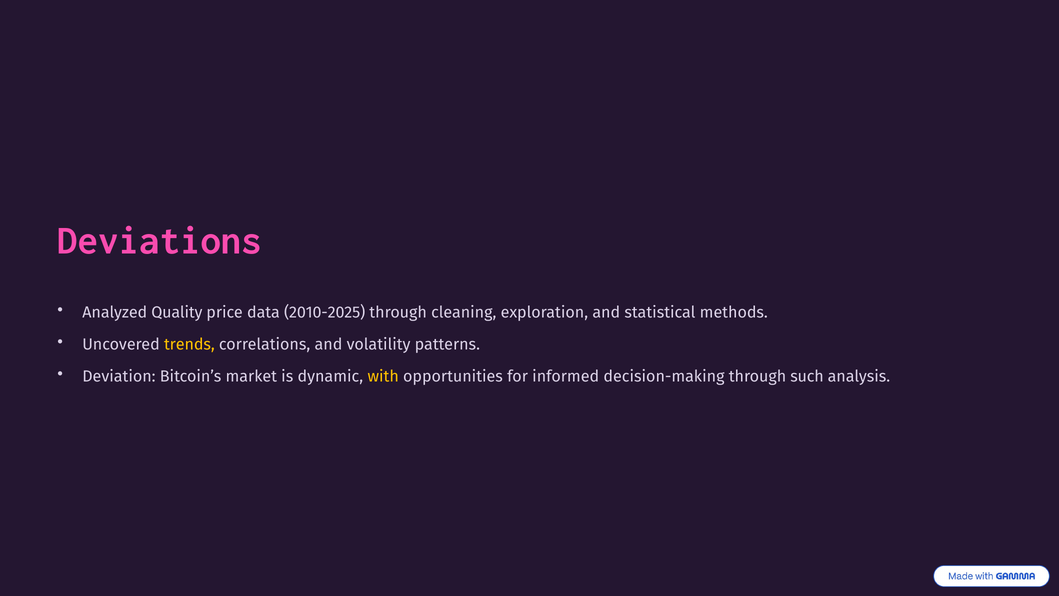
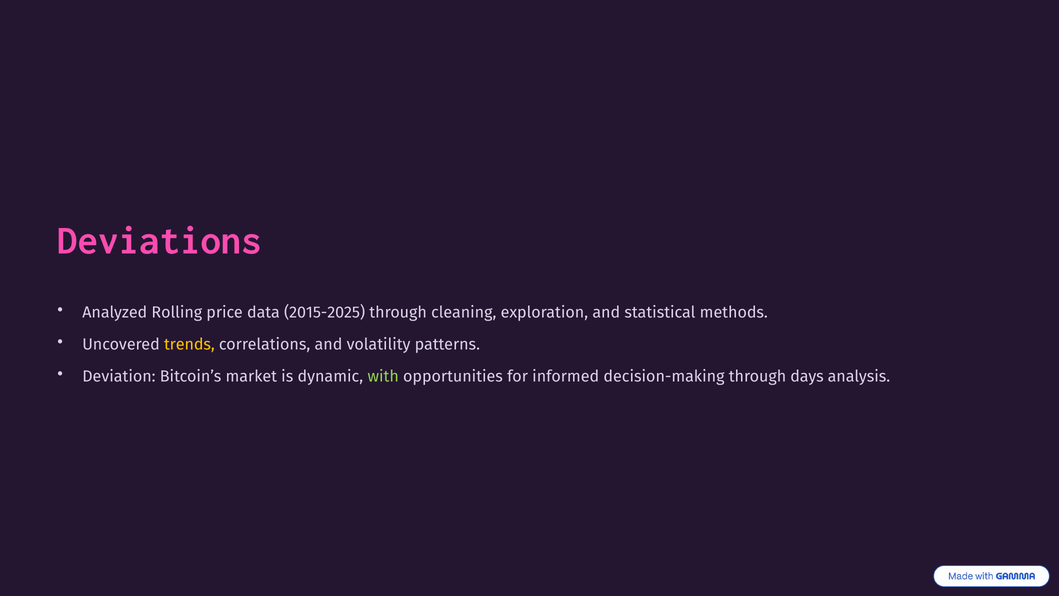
Quality: Quality -> Rolling (177, 312)
2010-2025: 2010-2025 -> 2015-2025 (325, 312)
with colour: yellow -> light green (383, 376)
such: such -> days (807, 376)
